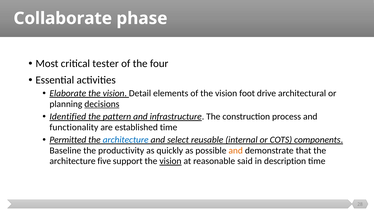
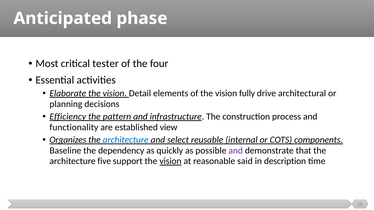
Collaborate: Collaborate -> Anticipated (63, 18)
foot: foot -> fully (247, 94)
decisions underline: present -> none (102, 104)
Identified: Identified -> Efficiency (68, 117)
established time: time -> view (169, 127)
Permitted: Permitted -> Organizes (68, 140)
productivity: productivity -> dependency (121, 151)
and colour: orange -> purple (236, 151)
